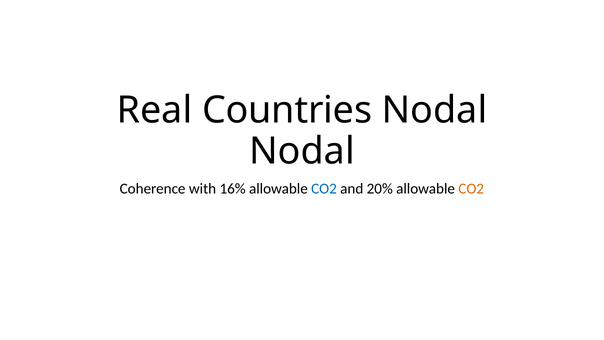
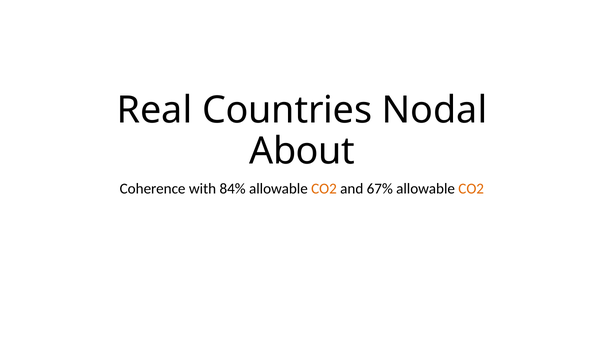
Nodal: Nodal -> About (302, 151)
16%: 16% -> 84% (233, 189)
CO2 colour: blue -> orange (324, 189)
20%: 20% -> 67% (380, 189)
